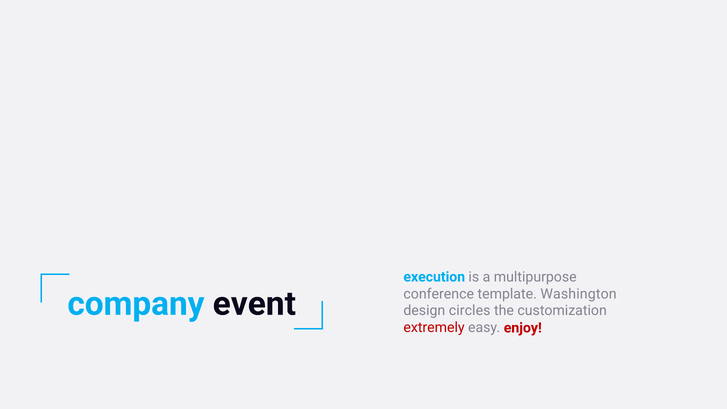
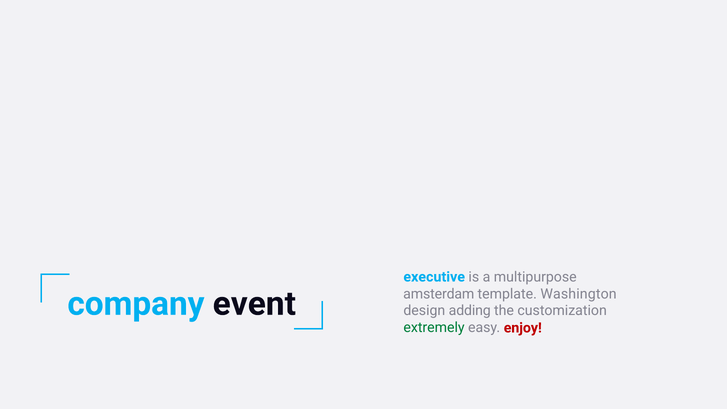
execution: execution -> executive (434, 277)
conference: conference -> amsterdam (439, 294)
circles: circles -> adding (470, 311)
extremely colour: red -> green (434, 328)
